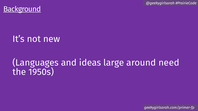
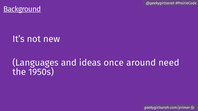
large: large -> once (114, 63)
